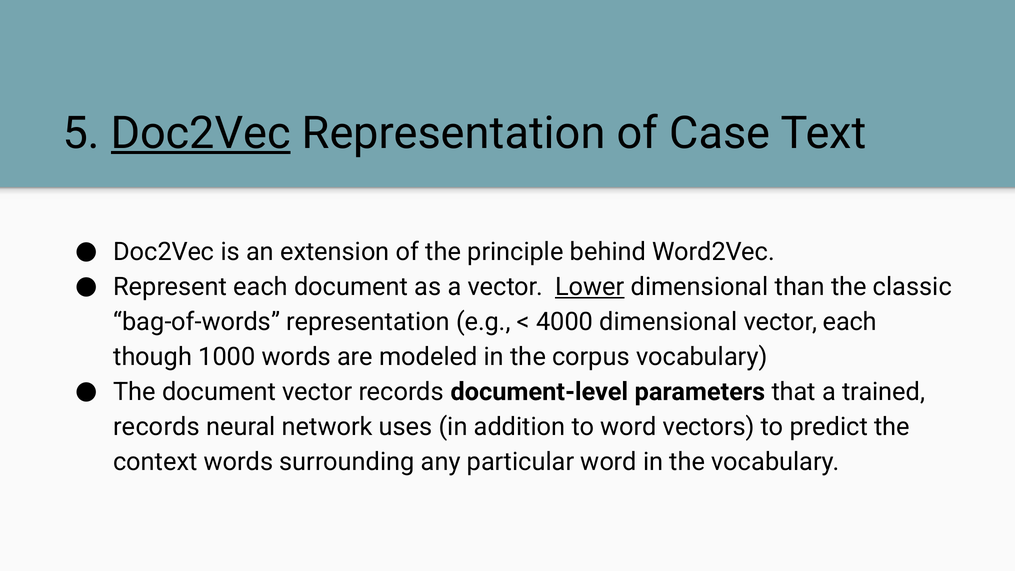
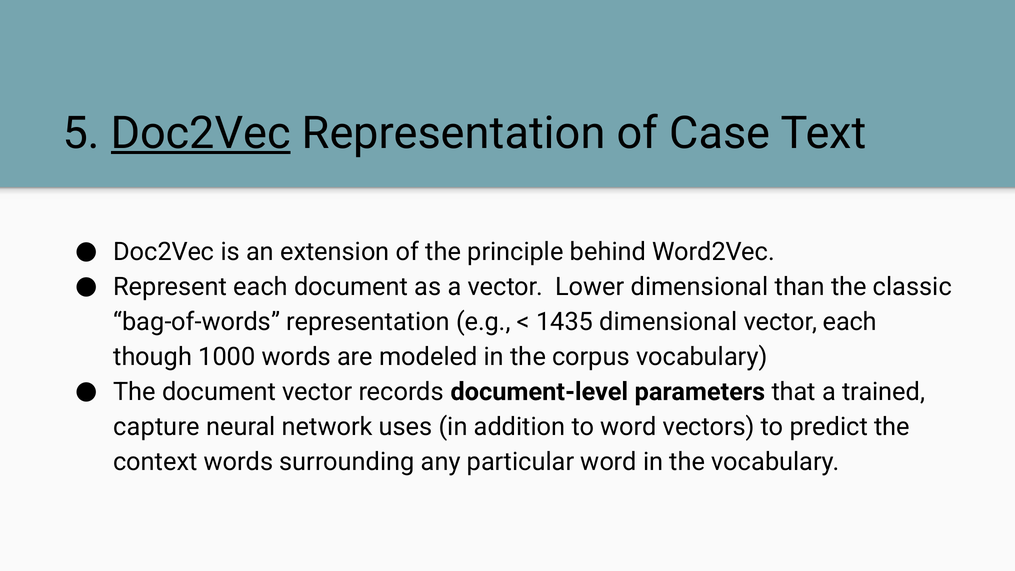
Lower underline: present -> none (590, 287)
4000: 4000 -> 1435 (565, 322)
records: records -> capture (157, 427)
